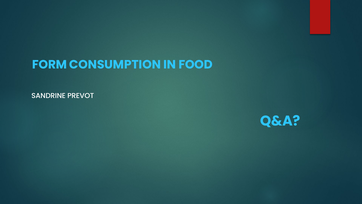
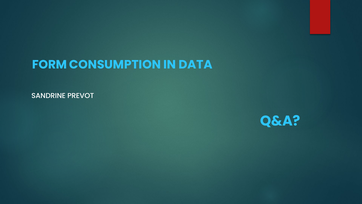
FOOD: FOOD -> DATA (195, 65)
